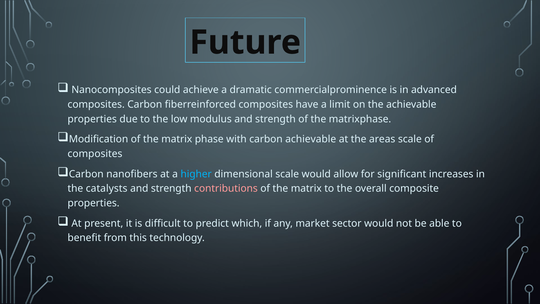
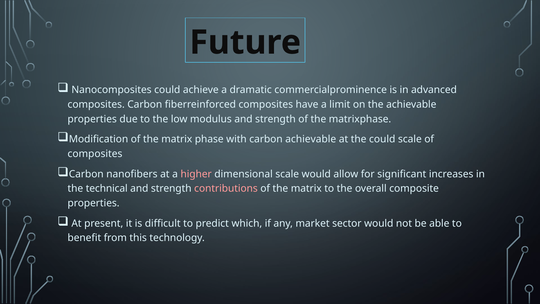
the areas: areas -> could (382, 139)
higher colour: light blue -> pink (196, 174)
catalysts: catalysts -> technical (107, 188)
